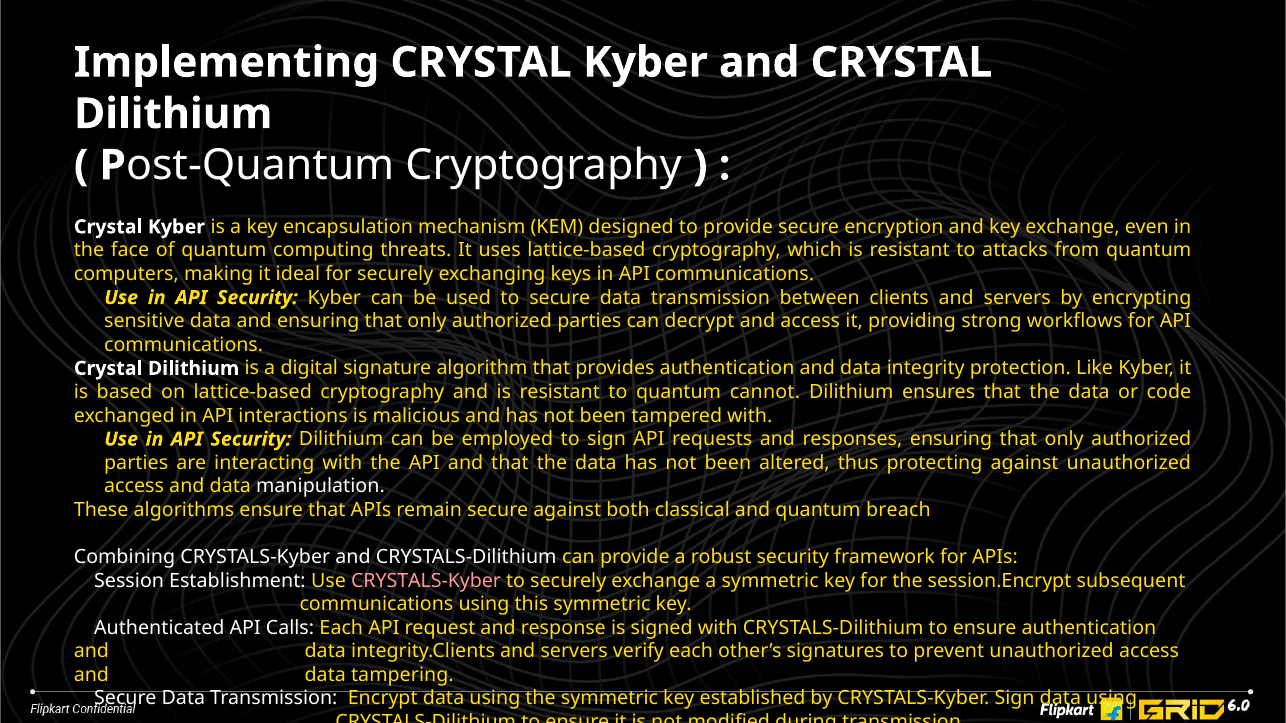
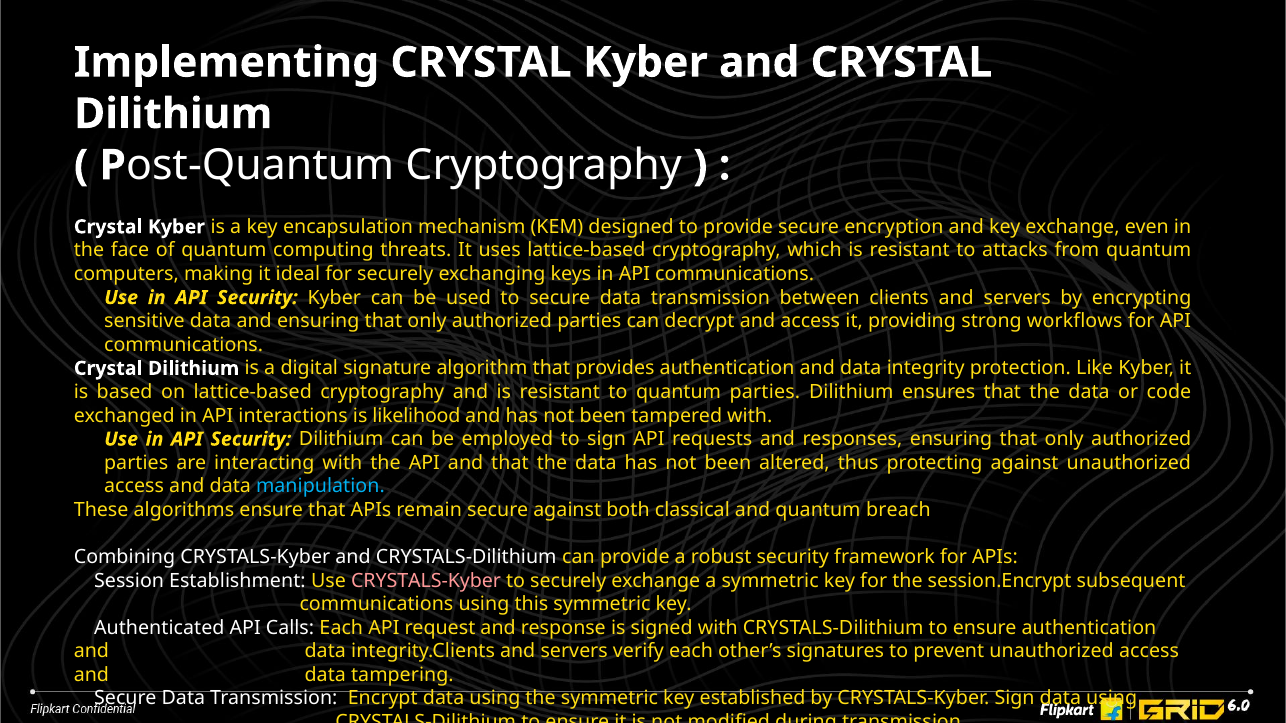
quantum cannot: cannot -> parties (765, 392)
malicious: malicious -> likelihood (416, 416)
manipulation colour: white -> light blue (320, 487)
